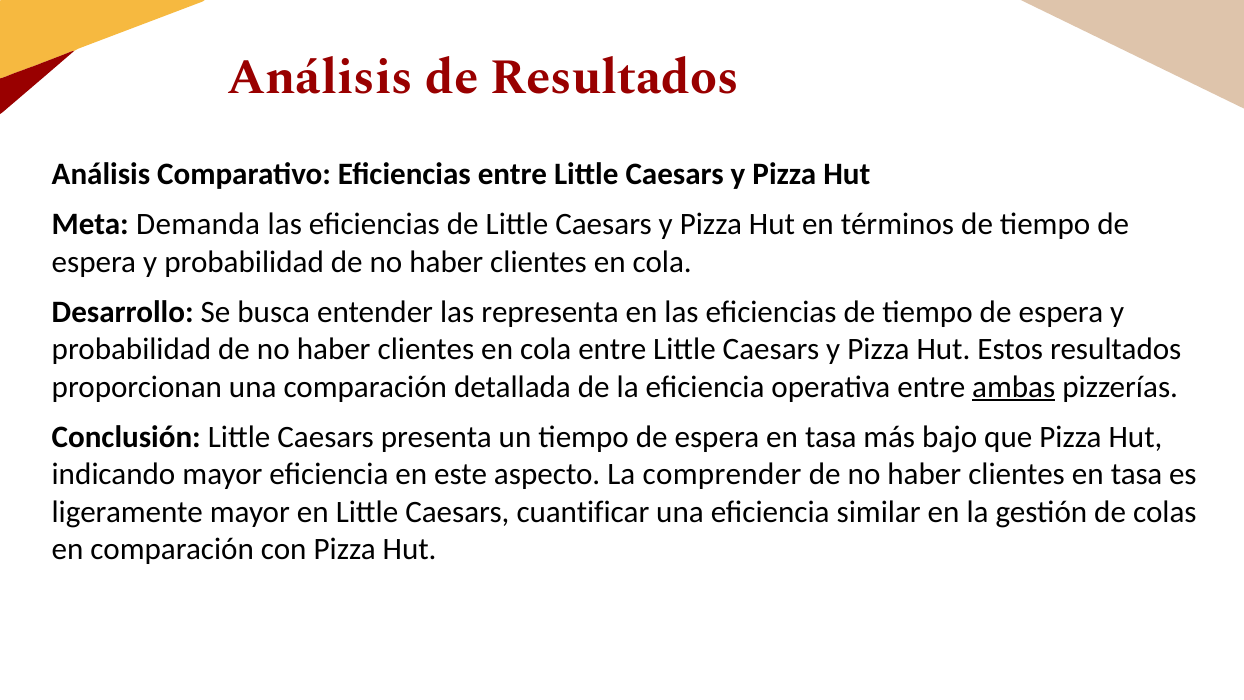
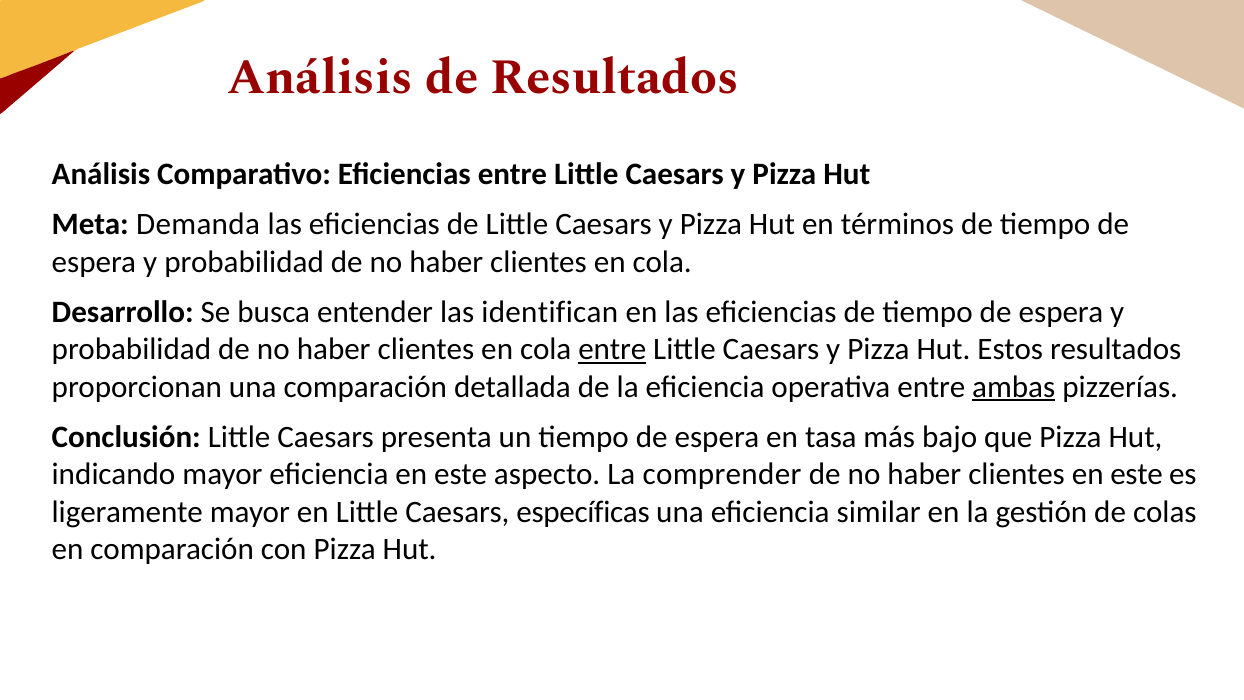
representa: representa -> identifican (550, 312)
entre underline: none -> present (612, 349)
clientes en tasa: tasa -> este (1137, 474)
cuantificar: cuantificar -> específicas (583, 512)
